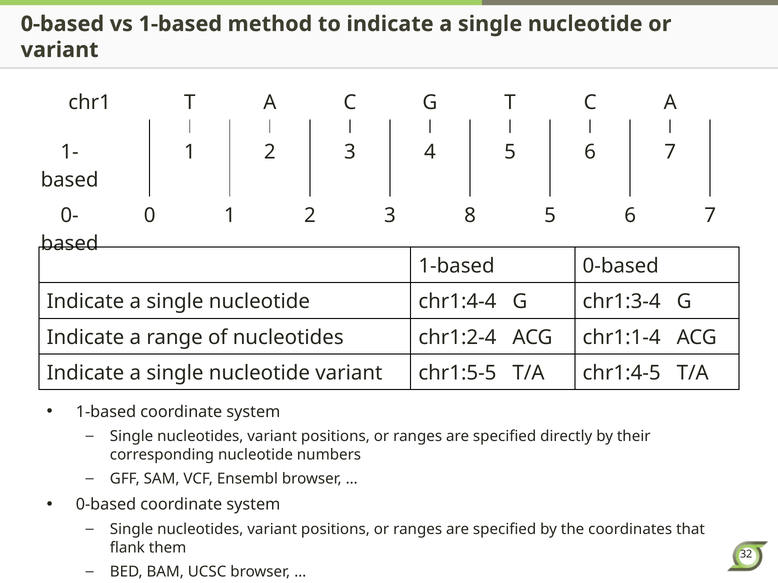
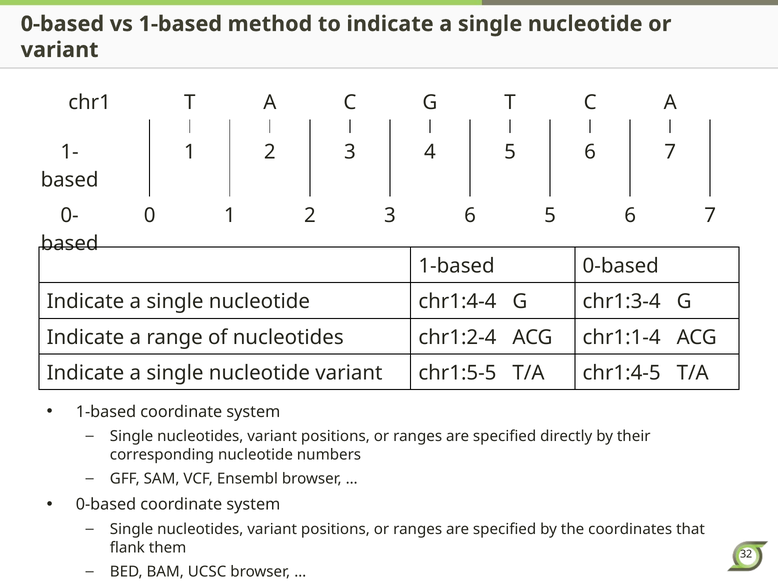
3 8: 8 -> 6 (470, 216)
